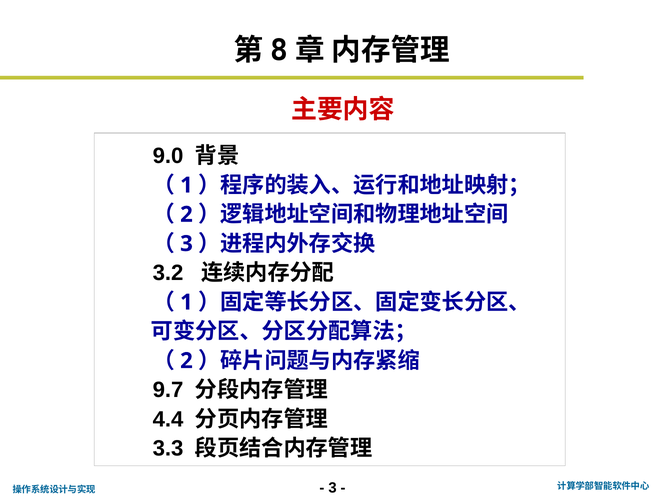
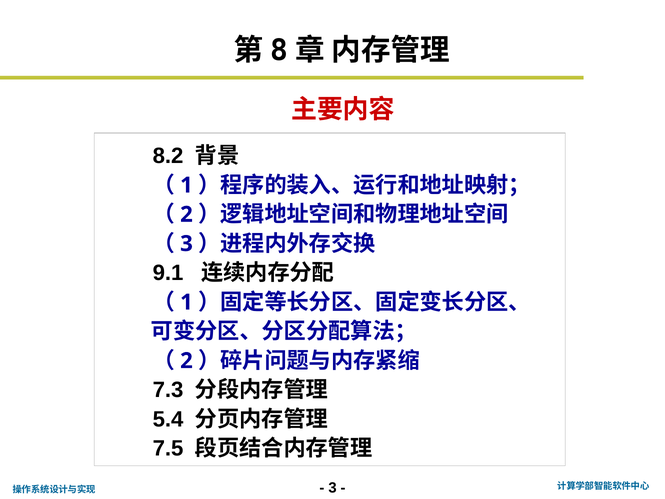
9.0: 9.0 -> 8.2 (168, 156)
3.2: 3.2 -> 9.1 (168, 273)
9.7: 9.7 -> 7.3 (168, 390)
4.4: 4.4 -> 5.4 (168, 419)
3.3: 3.3 -> 7.5 (168, 448)
